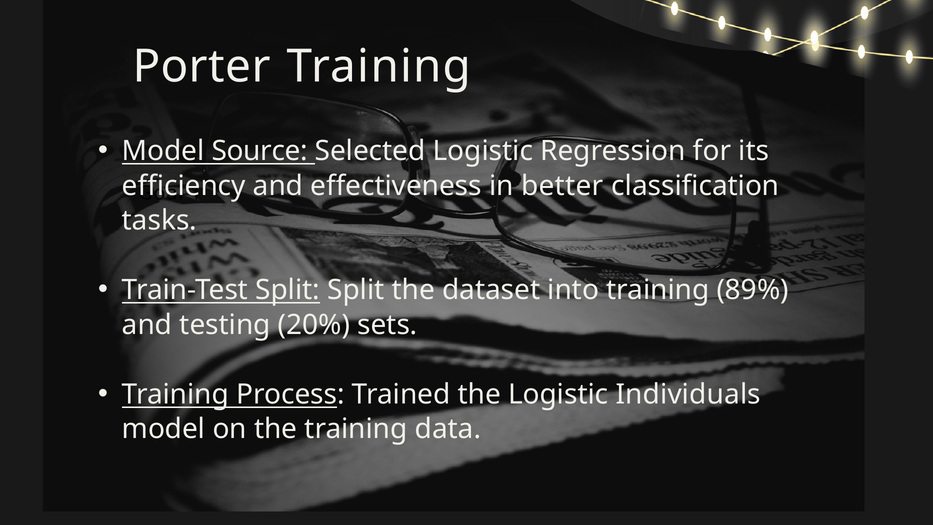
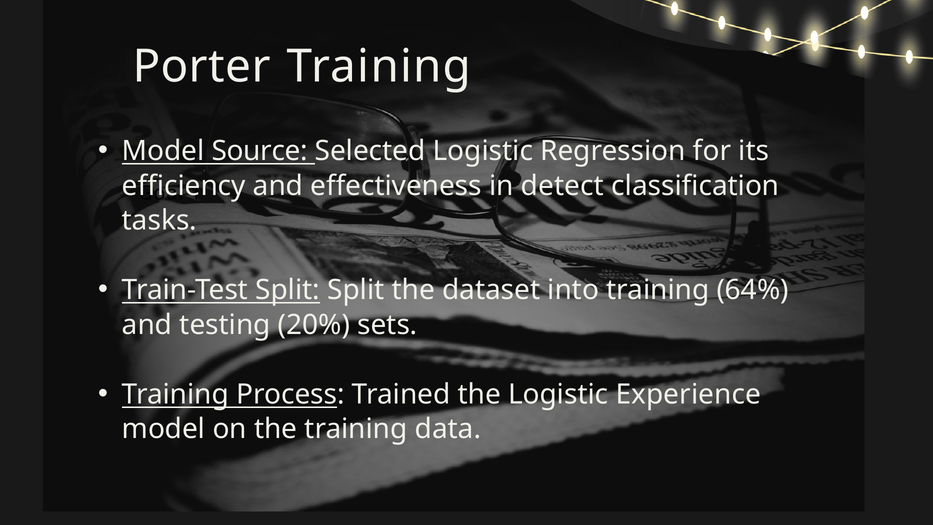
better: better -> detect (562, 186)
89%: 89% -> 64% (753, 290)
Individuals: Individuals -> Experience (688, 394)
